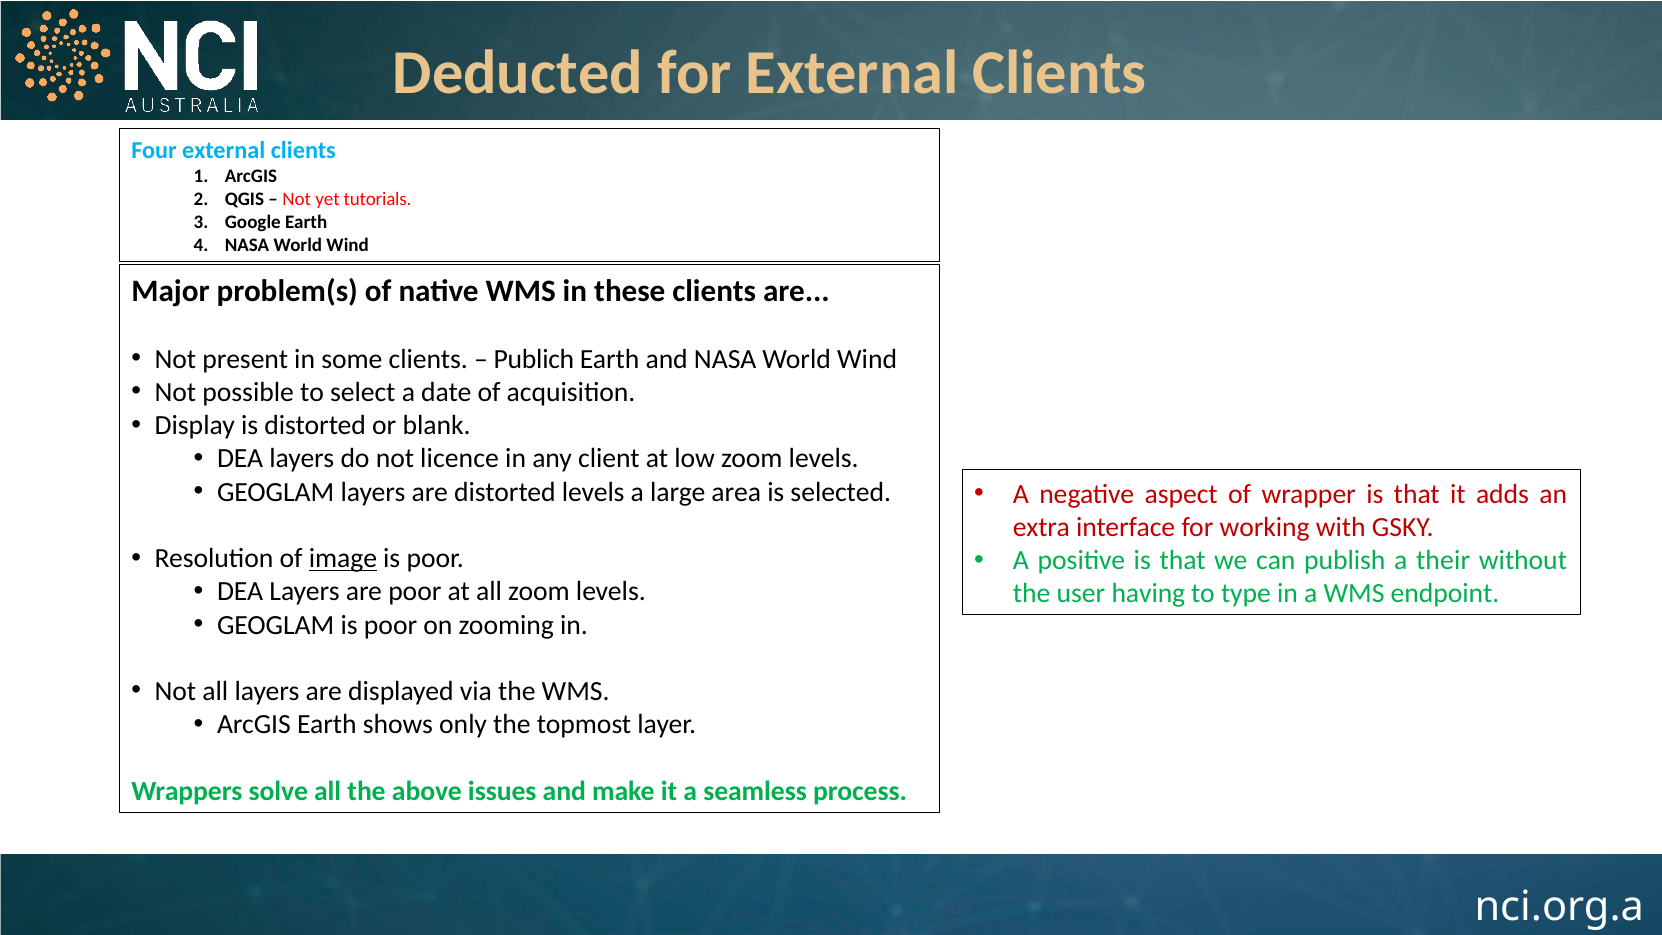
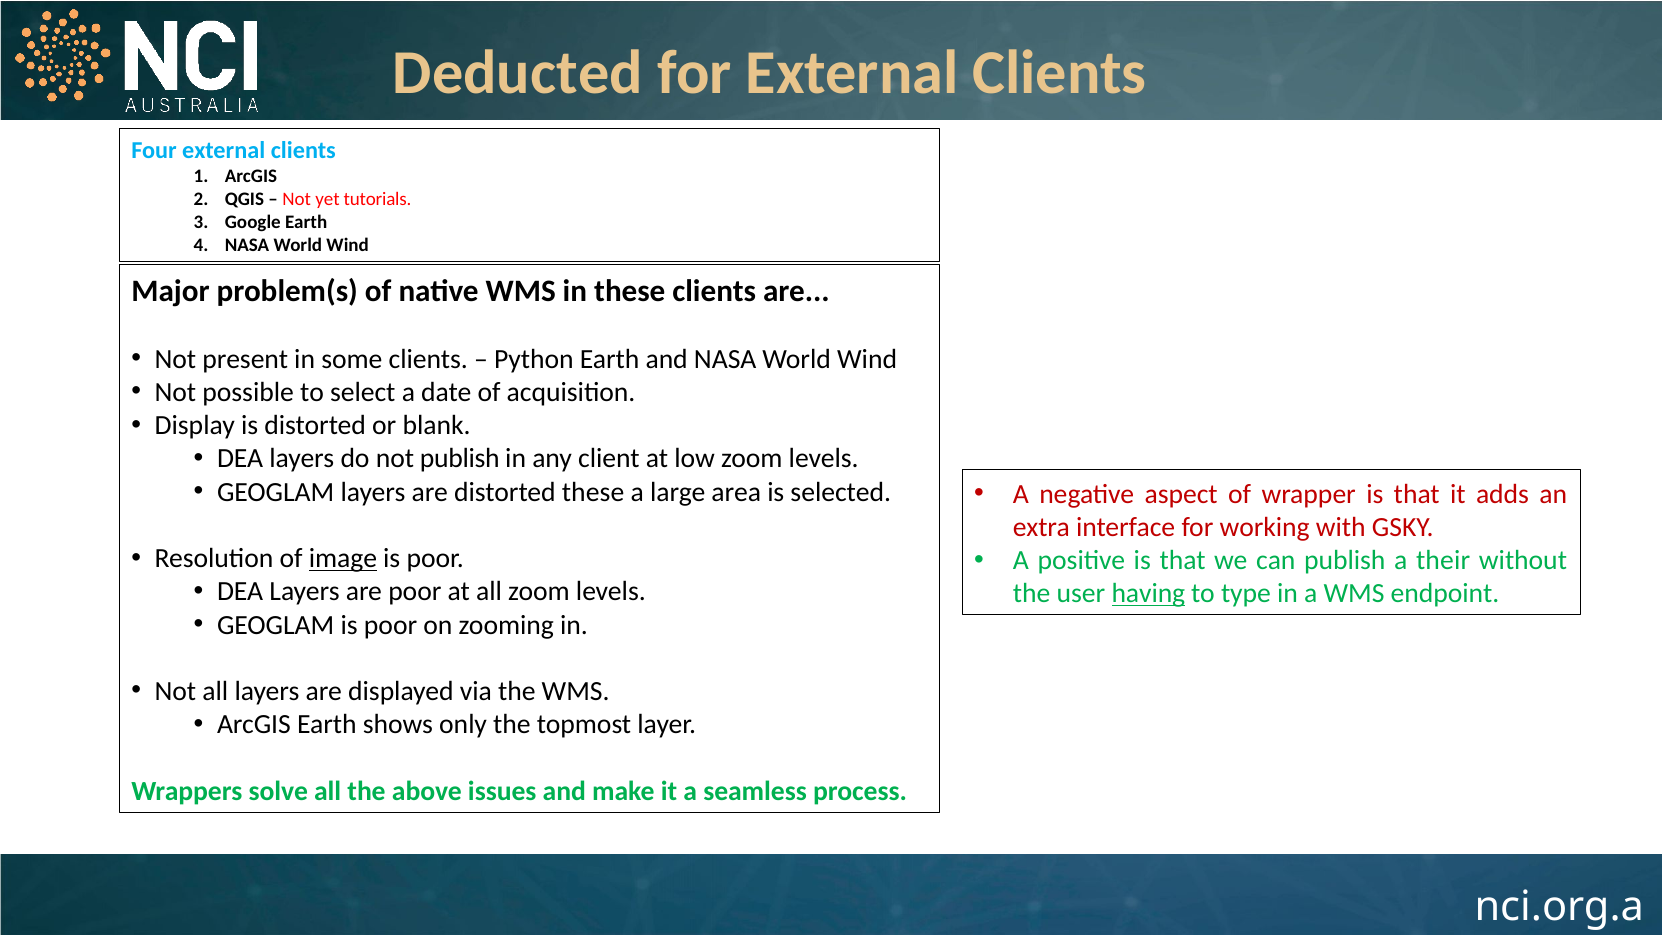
Publich: Publich -> Python (534, 359)
not licence: licence -> publish (460, 459)
distorted levels: levels -> these (593, 492)
having underline: none -> present (1148, 594)
